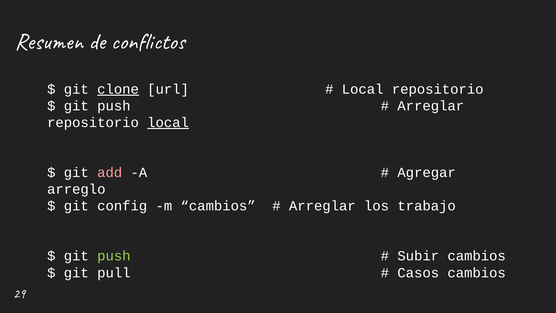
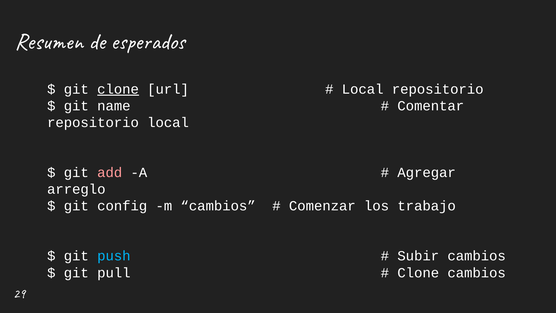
conflictos: conflictos -> esperados (148, 41)
push: push -> name (114, 106)
Arreglar: Arreglar -> Comentar (431, 106)
local underline: present -> none (168, 122)
Arreglar: Arreglar -> Comenzar (322, 206)
push colour: light green -> light blue (114, 256)
Casos: Casos -> Clone (418, 273)
